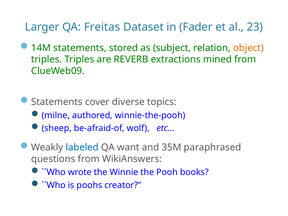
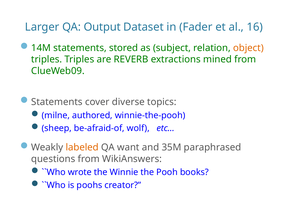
Freitas: Freitas -> Output (102, 27)
23: 23 -> 16 (255, 27)
labeled colour: blue -> orange (82, 147)
